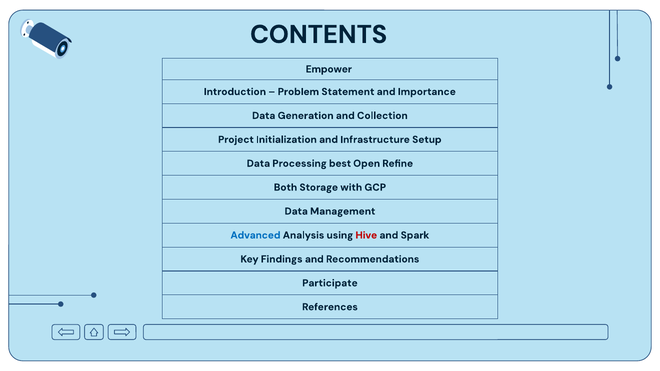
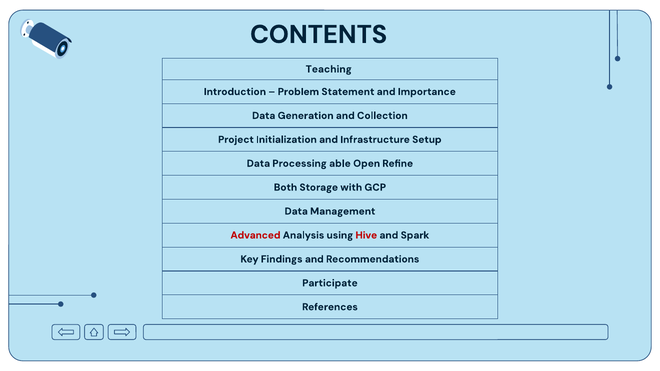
Empower: Empower -> Teaching (329, 69)
best: best -> able (340, 164)
Advanced colour: blue -> red (255, 235)
